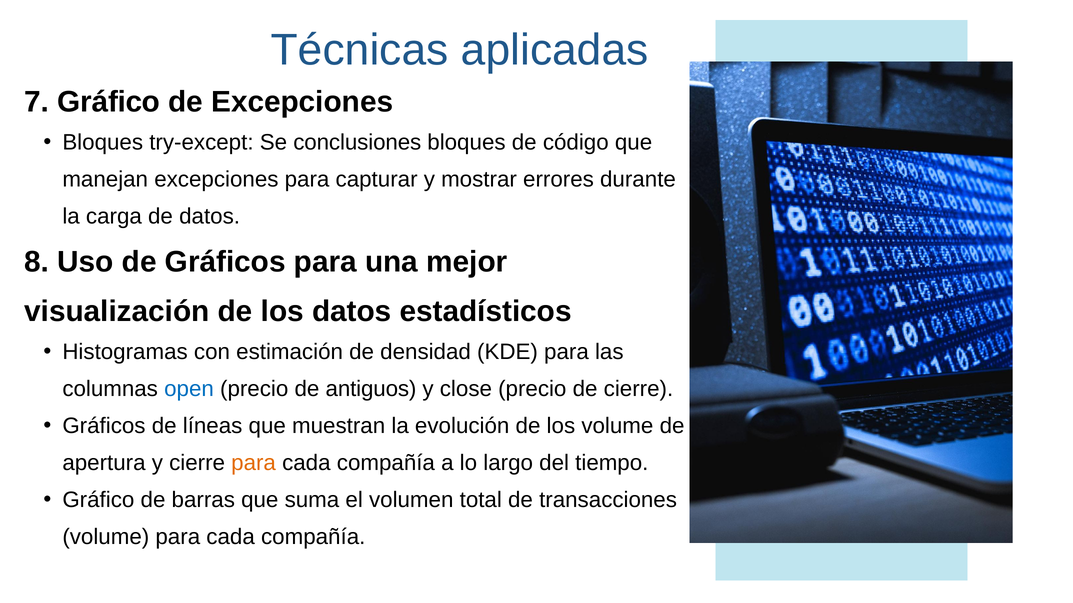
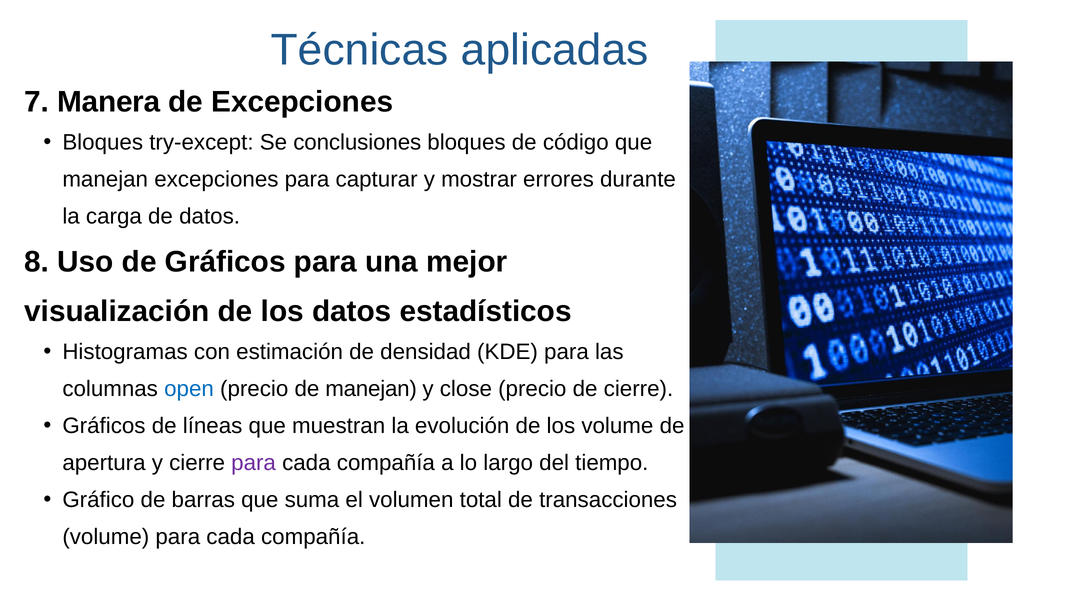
7 Gráfico: Gráfico -> Manera (109, 102)
de antiguos: antiguos -> manejan (371, 389)
para colour: orange -> purple (254, 463)
